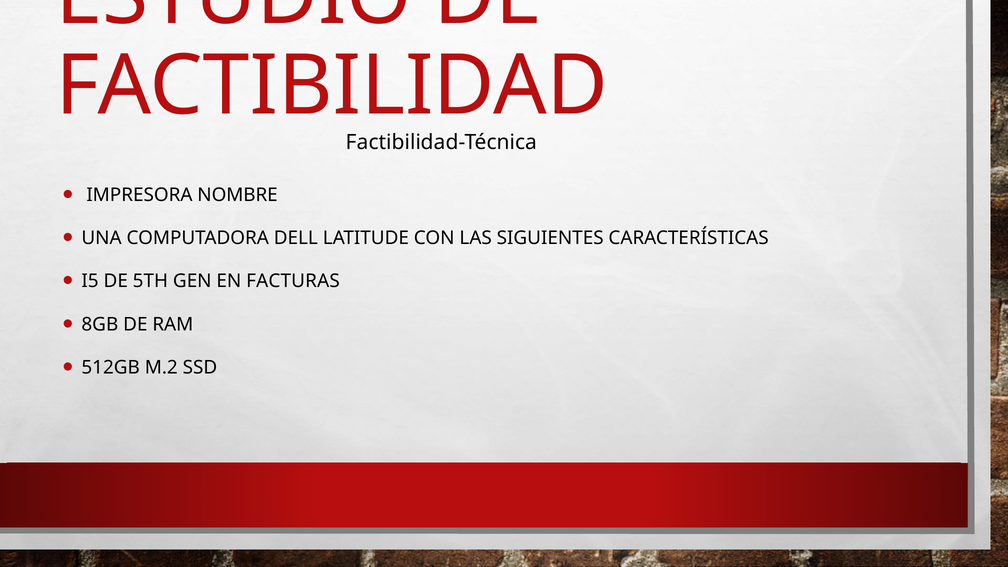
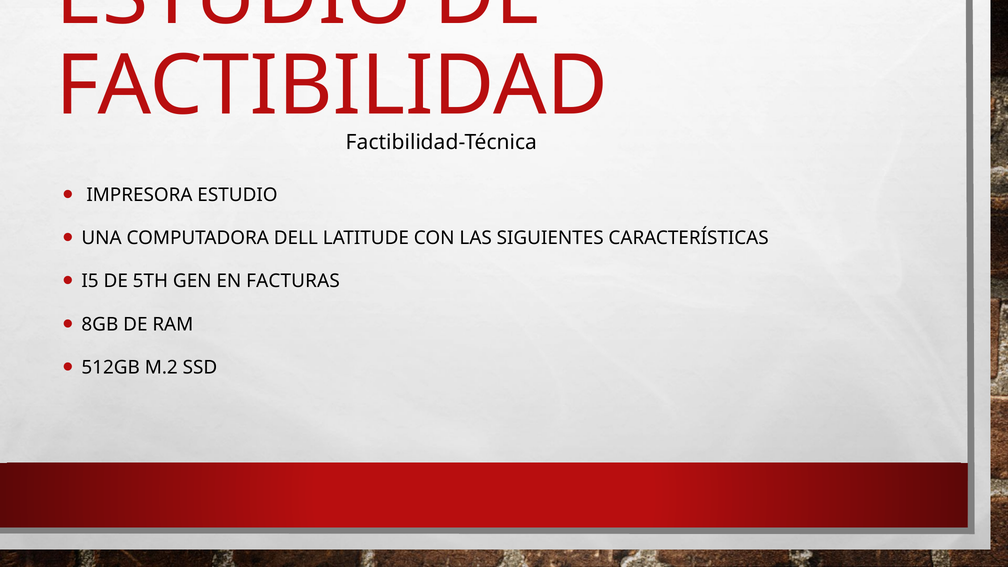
IMPRESORA NOMBRE: NOMBRE -> ESTUDIO (237, 195)
